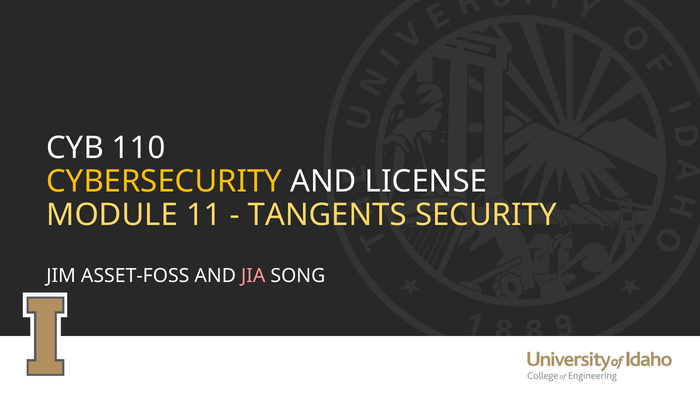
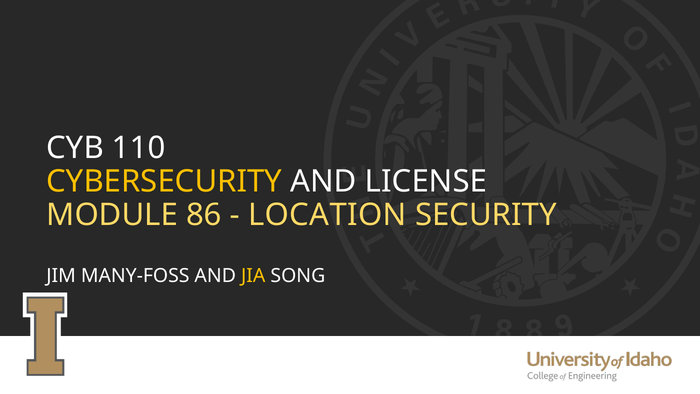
11: 11 -> 86 (204, 215)
TANGENTS: TANGENTS -> LOCATION (327, 215)
ASSET-FOSS: ASSET-FOSS -> MANY-FOSS (135, 276)
JIA colour: pink -> yellow (253, 276)
